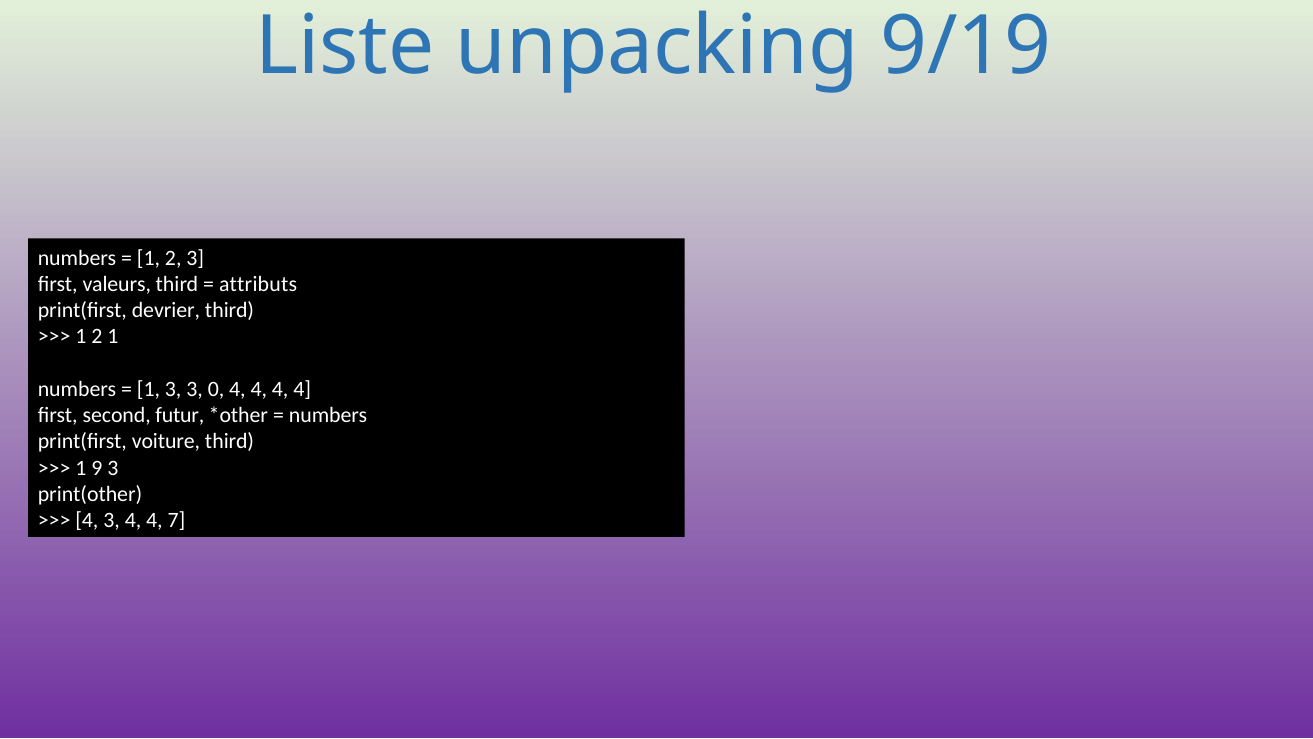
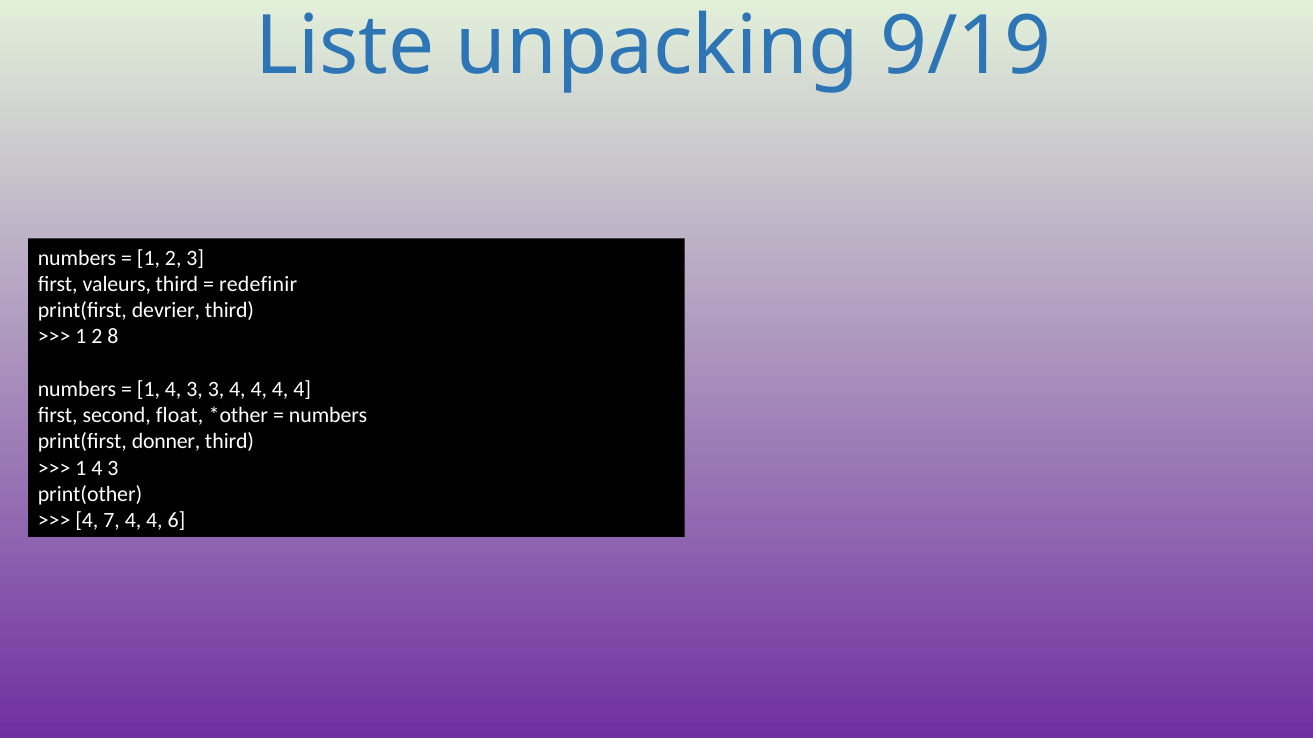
attributs: attributs -> redefinir (258, 284)
2 1: 1 -> 8 (113, 336)
3: 3 -> 4 (173, 389)
3 0: 0 -> 3 (216, 389)
futur: futur -> float (180, 415)
voiture: voiture -> donner (166, 441)
9: 9 -> 4 (97, 468)
4 3: 3 -> 7 (112, 520)
7: 7 -> 6 (177, 520)
